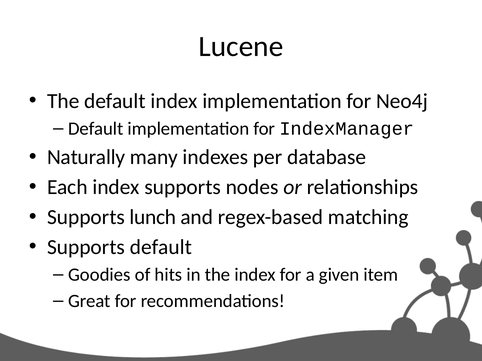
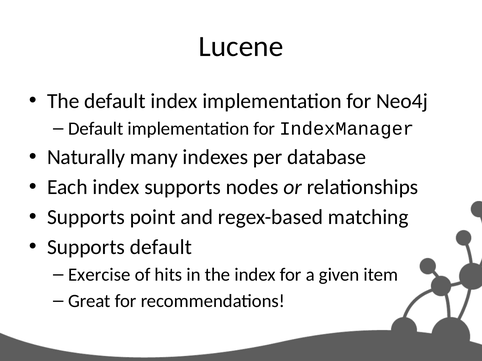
lunch: lunch -> point (153, 217)
Goodies: Goodies -> Exercise (99, 275)
